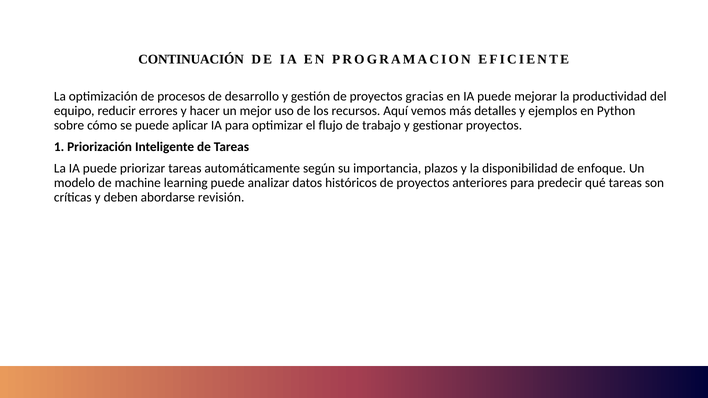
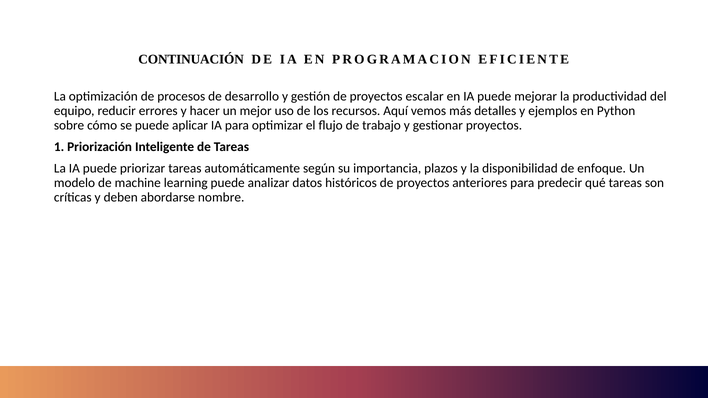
gracias: gracias -> escalar (425, 97)
revisión: revisión -> nombre (221, 197)
